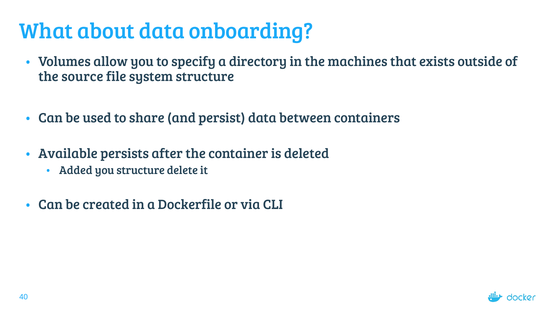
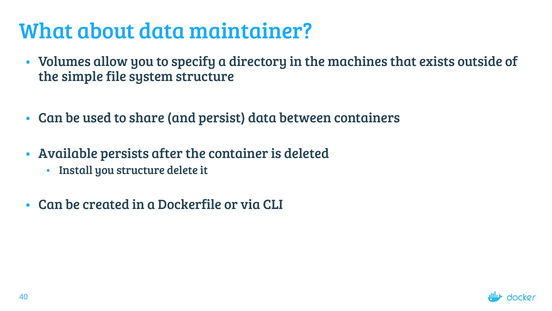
onboarding: onboarding -> maintainer (251, 31)
source: source -> simple (82, 77)
Added: Added -> Install (76, 170)
